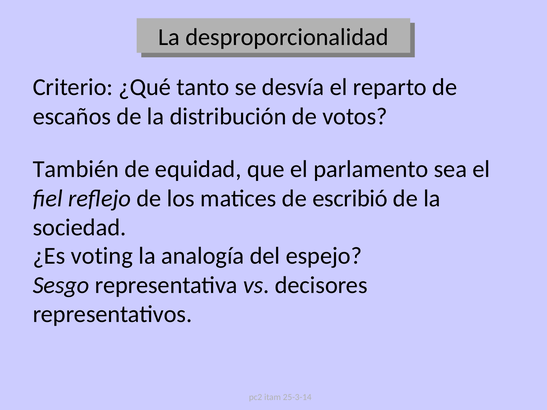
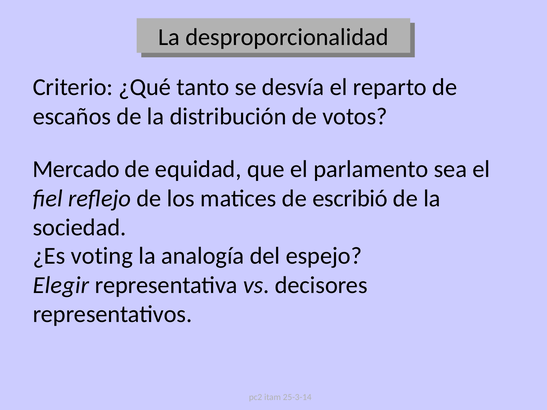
También: También -> Mercado (76, 169)
Sesgo: Sesgo -> Elegir (61, 285)
